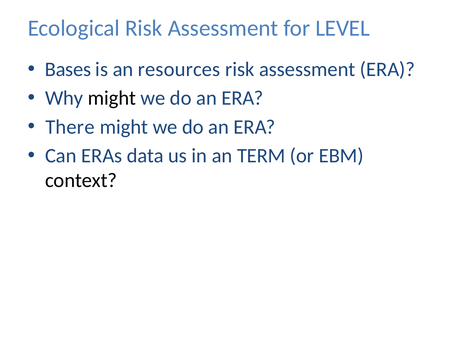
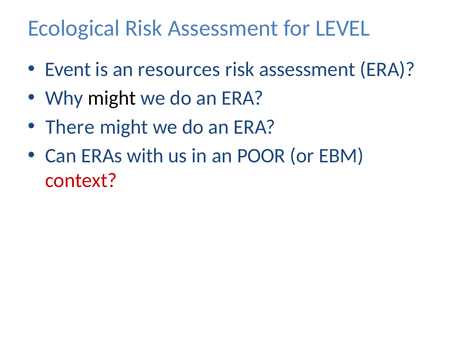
Bases: Bases -> Event (68, 69)
data: data -> with (145, 155)
TERM: TERM -> POOR (261, 155)
context colour: black -> red (81, 180)
